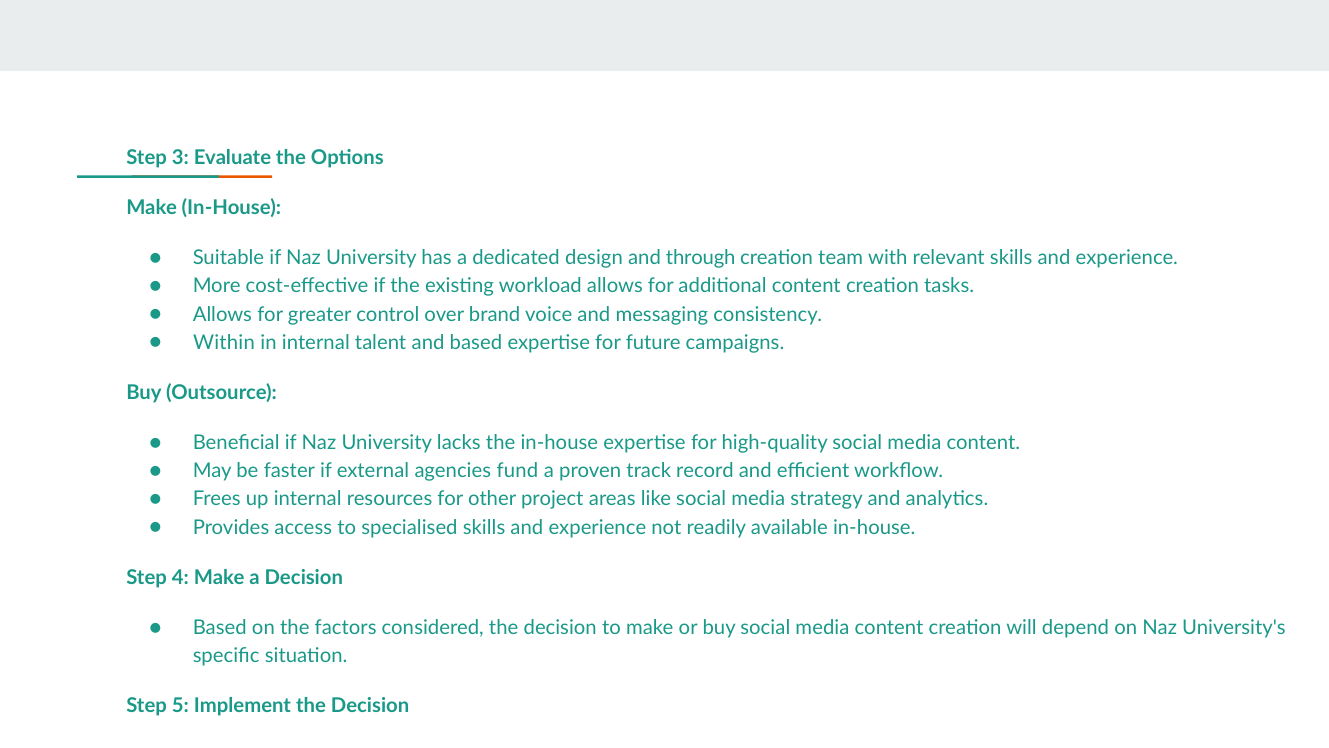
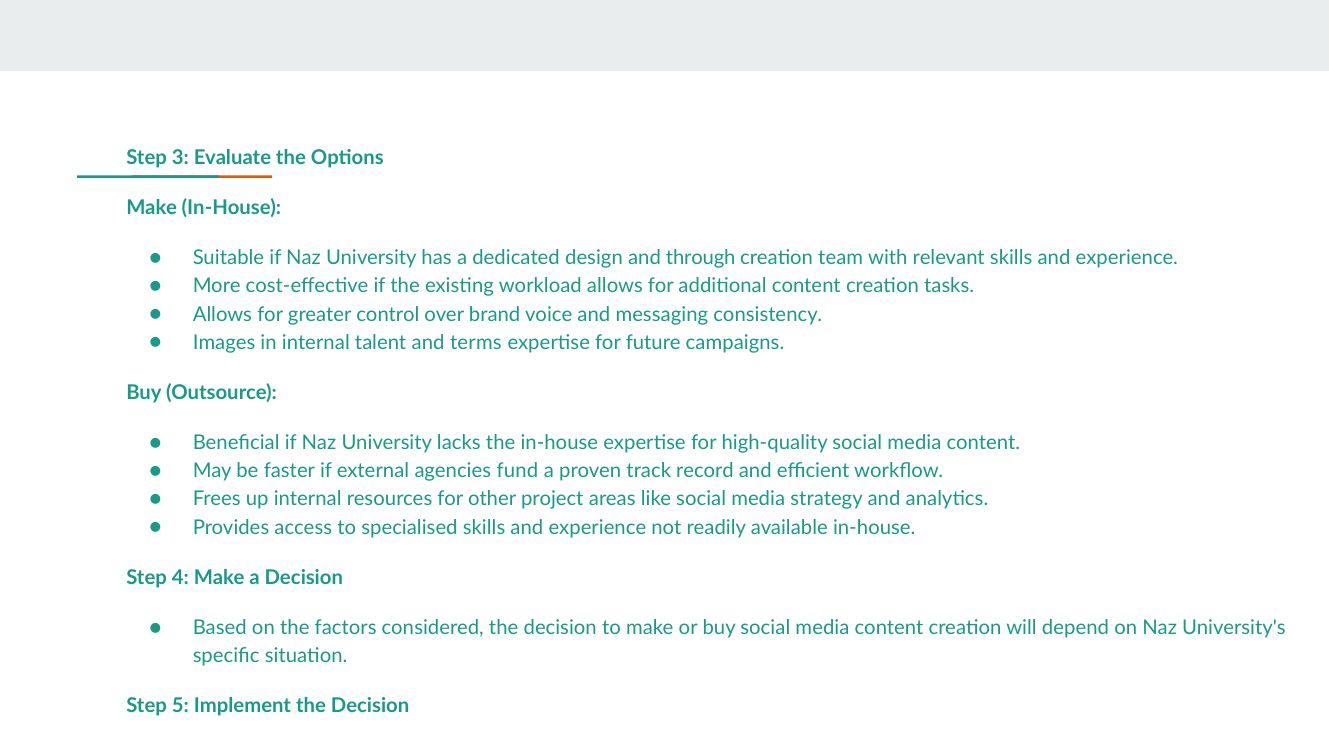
Within: Within -> Images (224, 342)
and based: based -> terms (476, 342)
